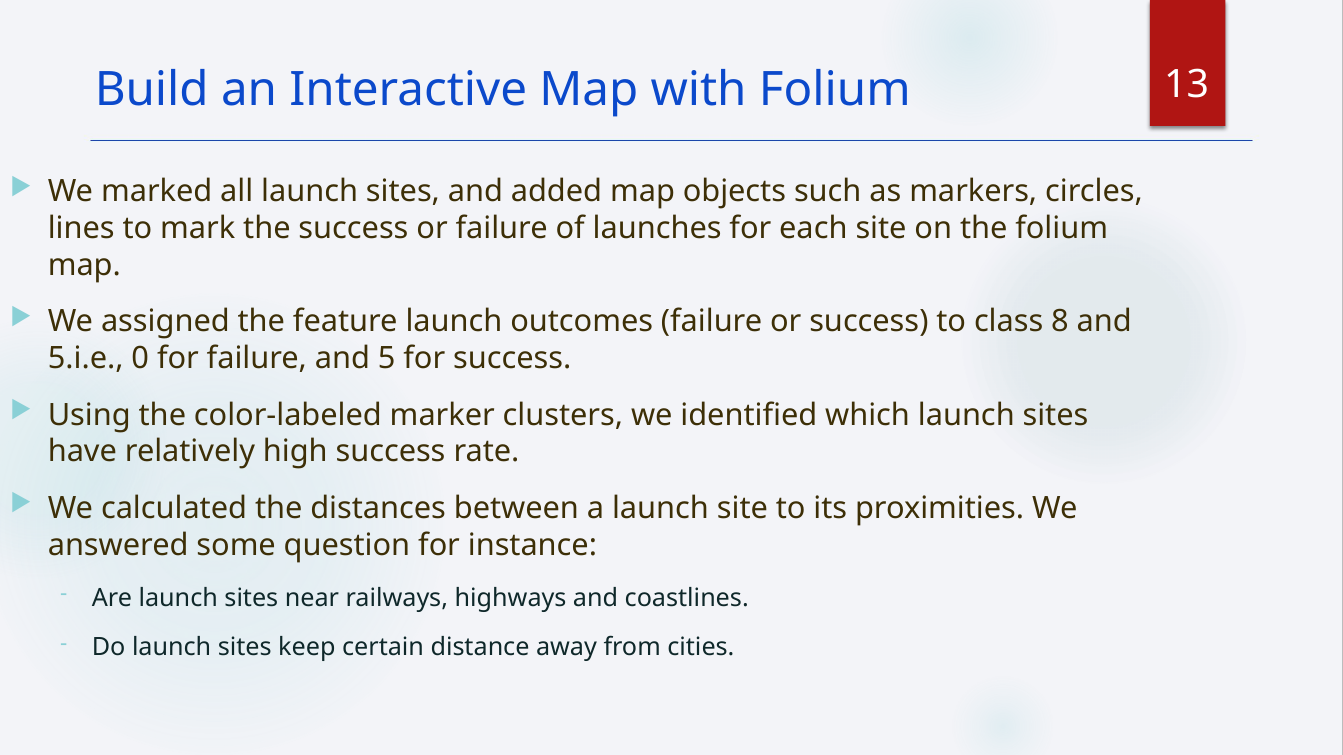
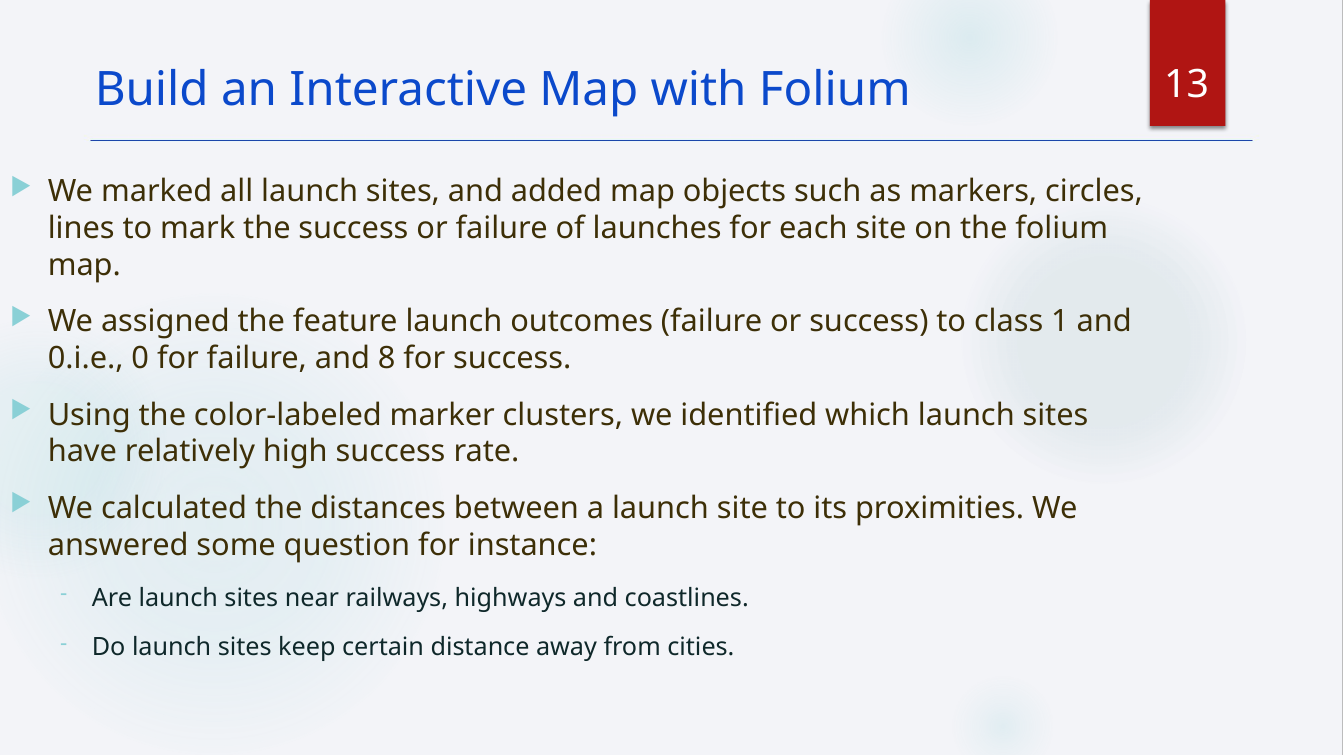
8: 8 -> 1 (1060, 322)
5.i.e: 5.i.e -> 0.i.e (86, 359)
5: 5 -> 8 (387, 359)
